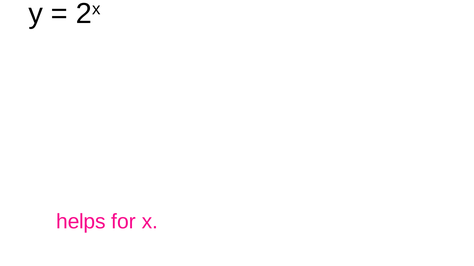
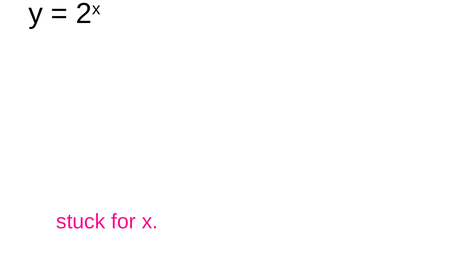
helps: helps -> stuck (81, 222)
